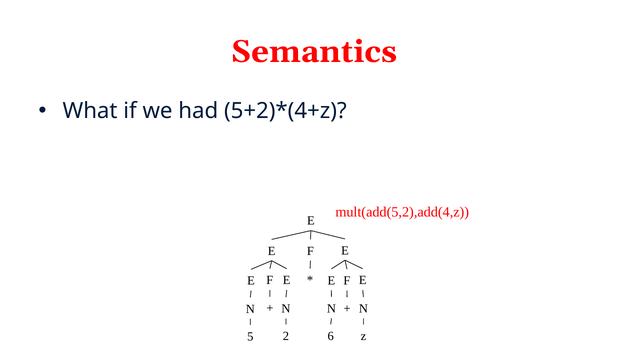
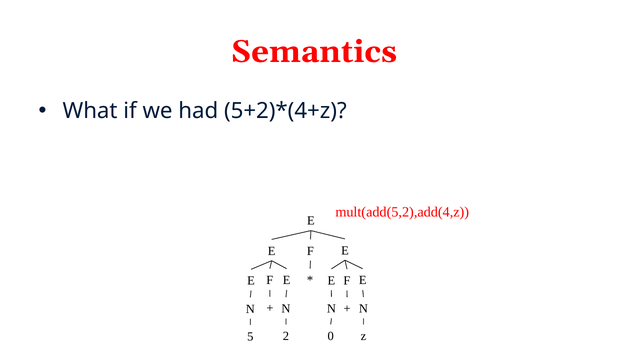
6: 6 -> 0 (331, 336)
